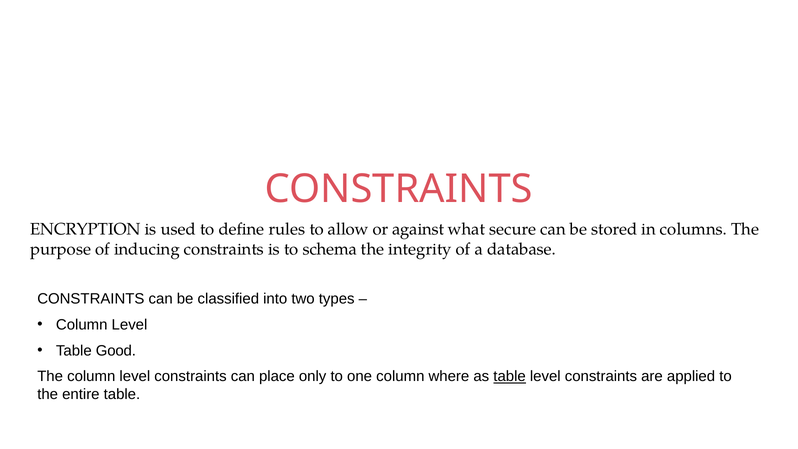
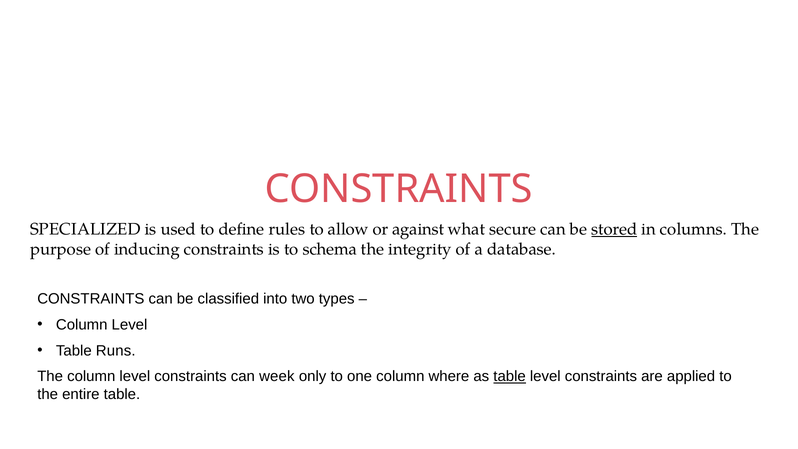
ENCRYPTION: ENCRYPTION -> SPECIALIZED (85, 229)
stored underline: none -> present (614, 229)
Good: Good -> Runs (116, 350)
place: place -> week (277, 376)
